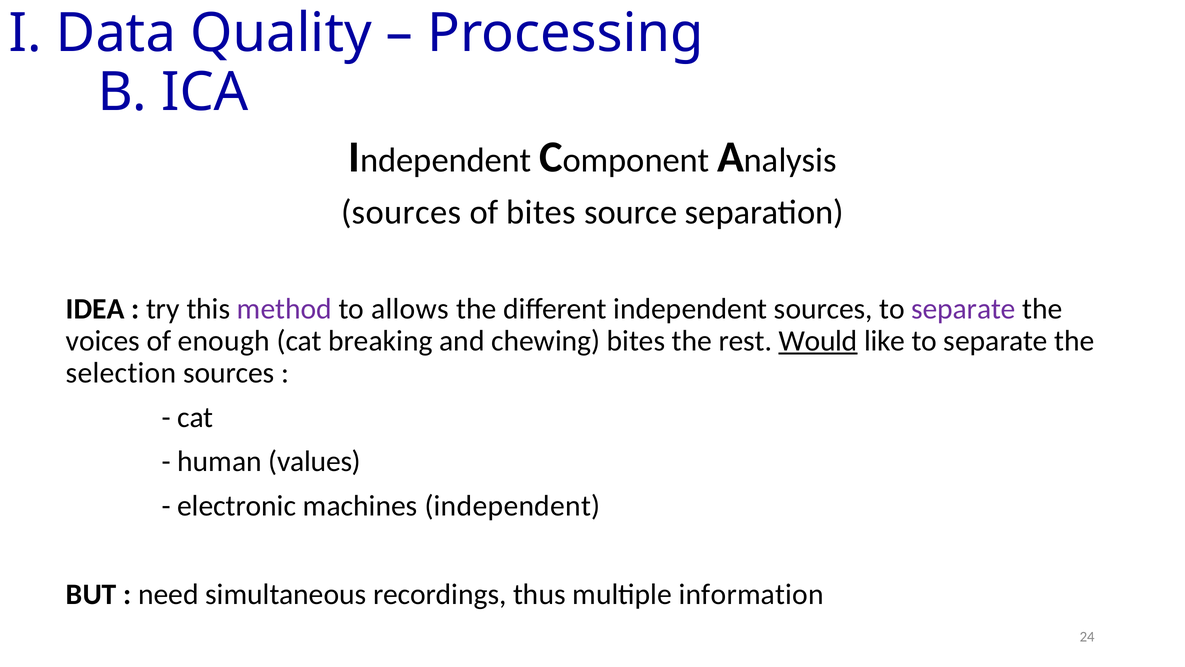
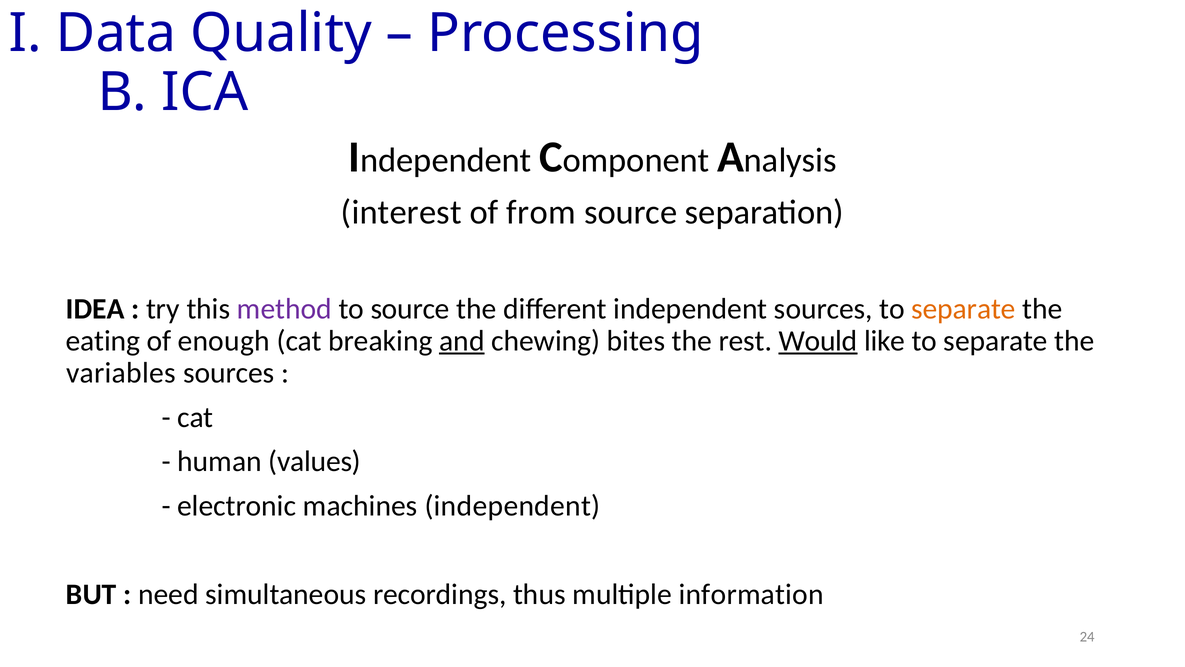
sources: sources -> interest (401, 212)
of bites: bites -> from (541, 212)
to allows: allows -> source (410, 309)
separate colour: purple -> orange (964, 309)
voices: voices -> eating (103, 341)
and underline: none -> present (462, 341)
selection: selection -> variables (121, 373)
